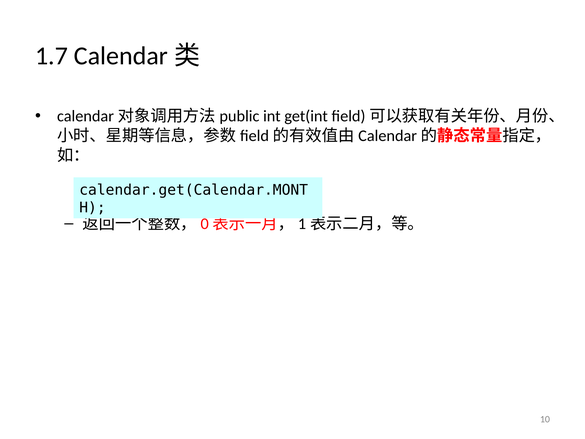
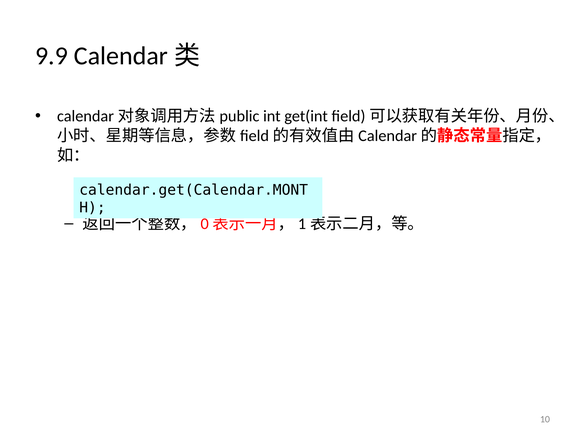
1.7: 1.7 -> 9.9 (52, 56)
